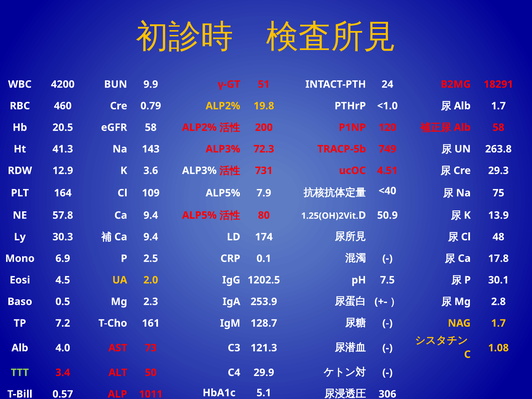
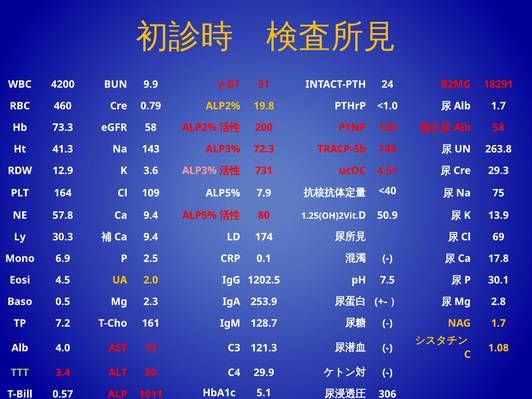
20.5: 20.5 -> 73.3 (63, 127)
ALP3% colour: white -> pink (199, 171)
48: 48 -> 69 (498, 237)
